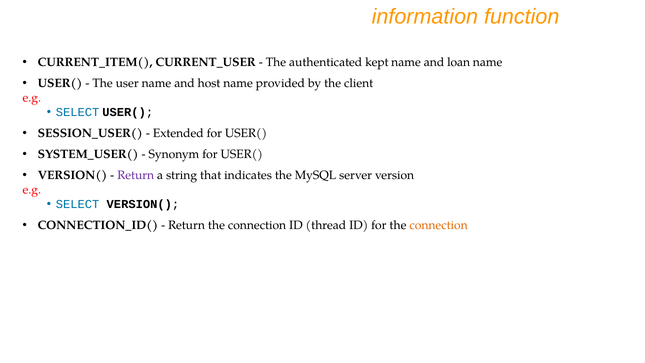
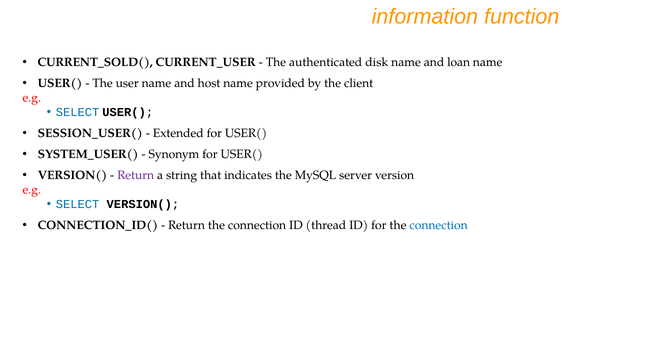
CURRENT_ITEM(: CURRENT_ITEM( -> CURRENT_SOLD( (95, 62)
kept: kept -> disk (377, 62)
connection colour: orange -> blue (439, 225)
